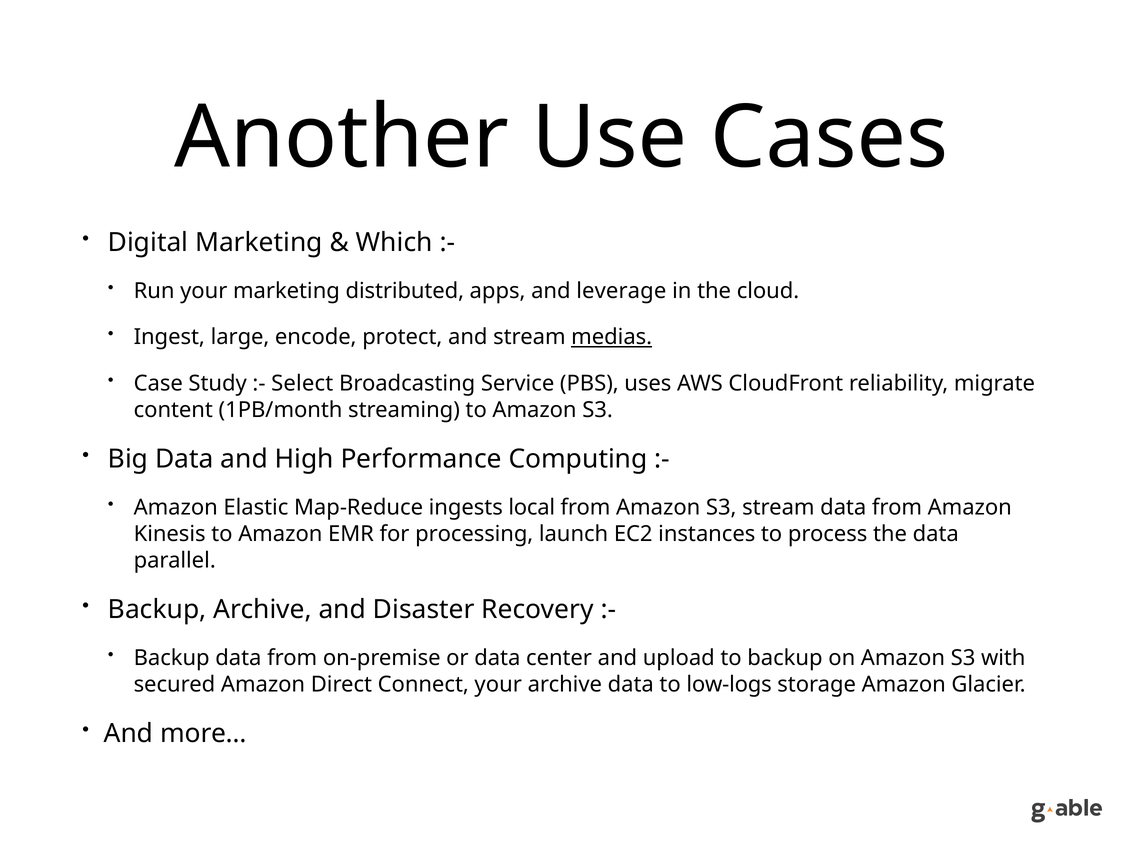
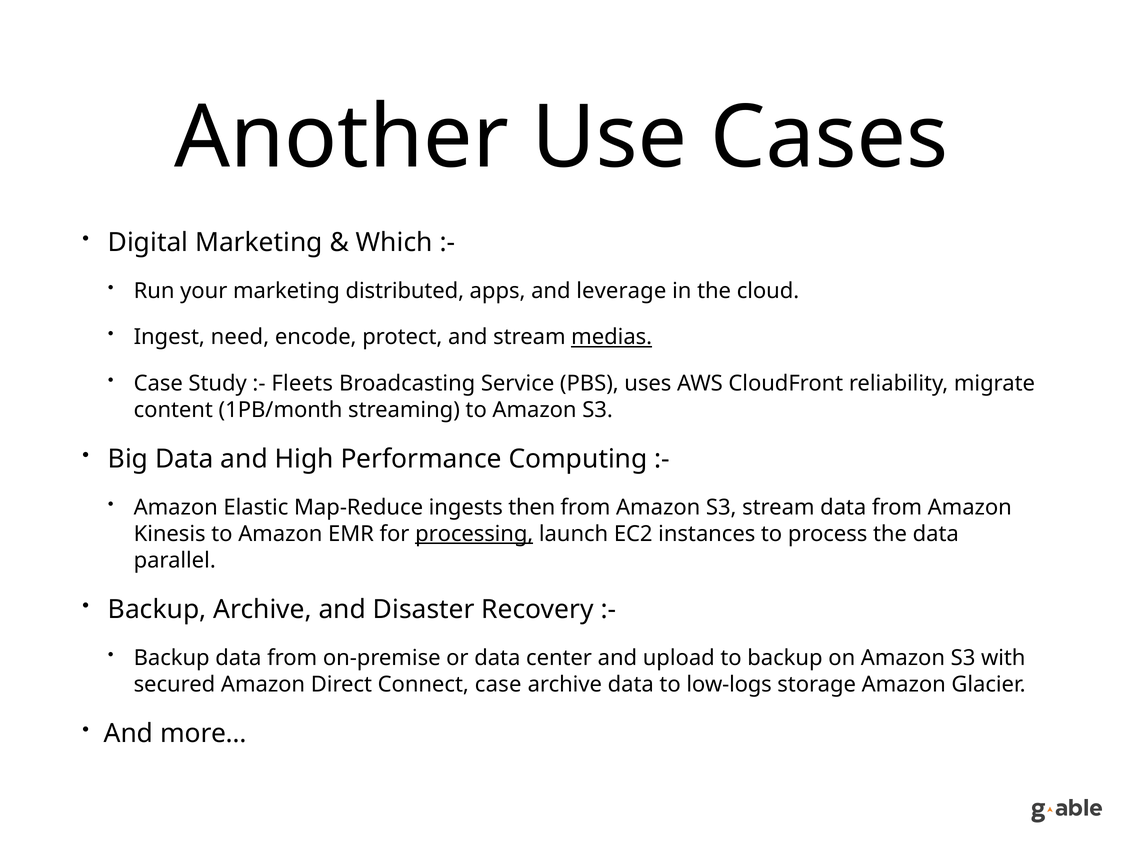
large: large -> need (240, 337)
Select: Select -> Fleets (302, 383)
local: local -> then (532, 508)
processing underline: none -> present (474, 534)
Connect your: your -> case (498, 685)
